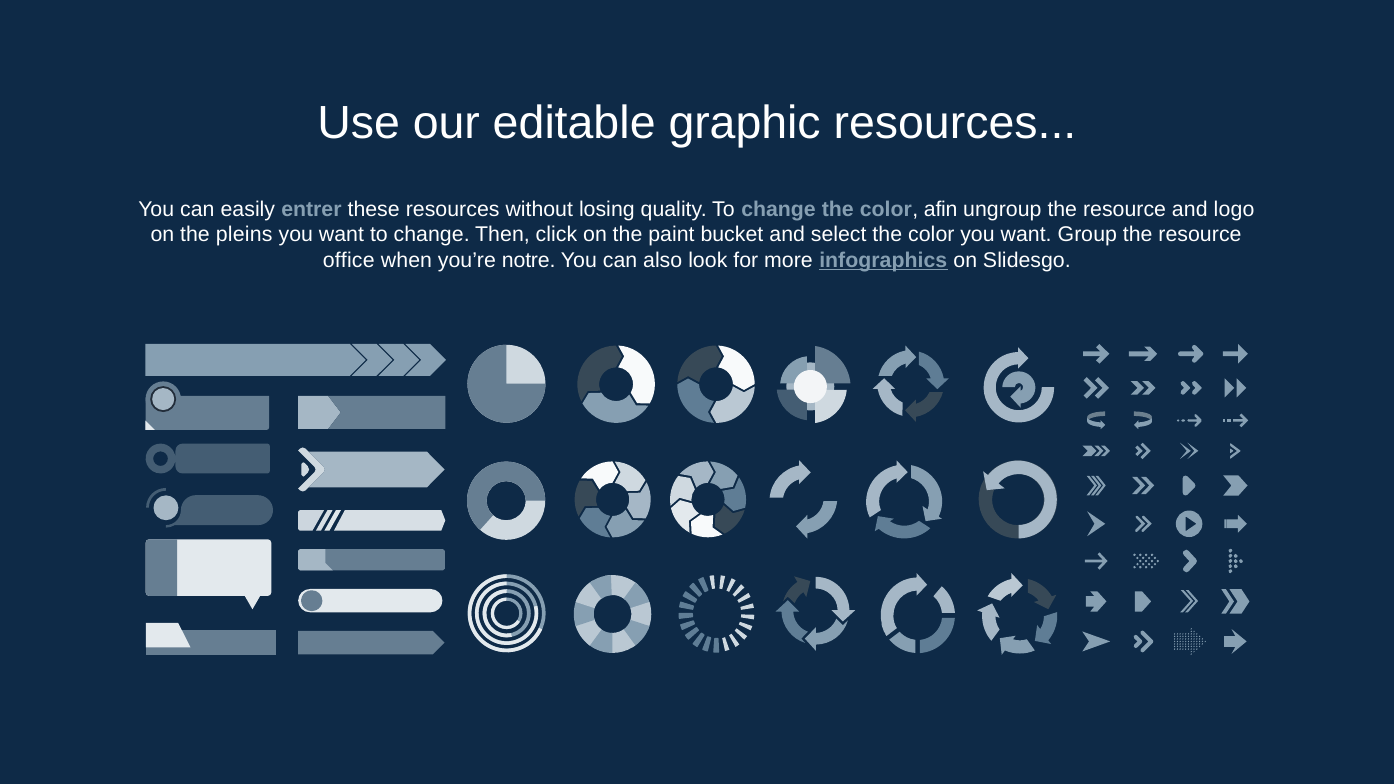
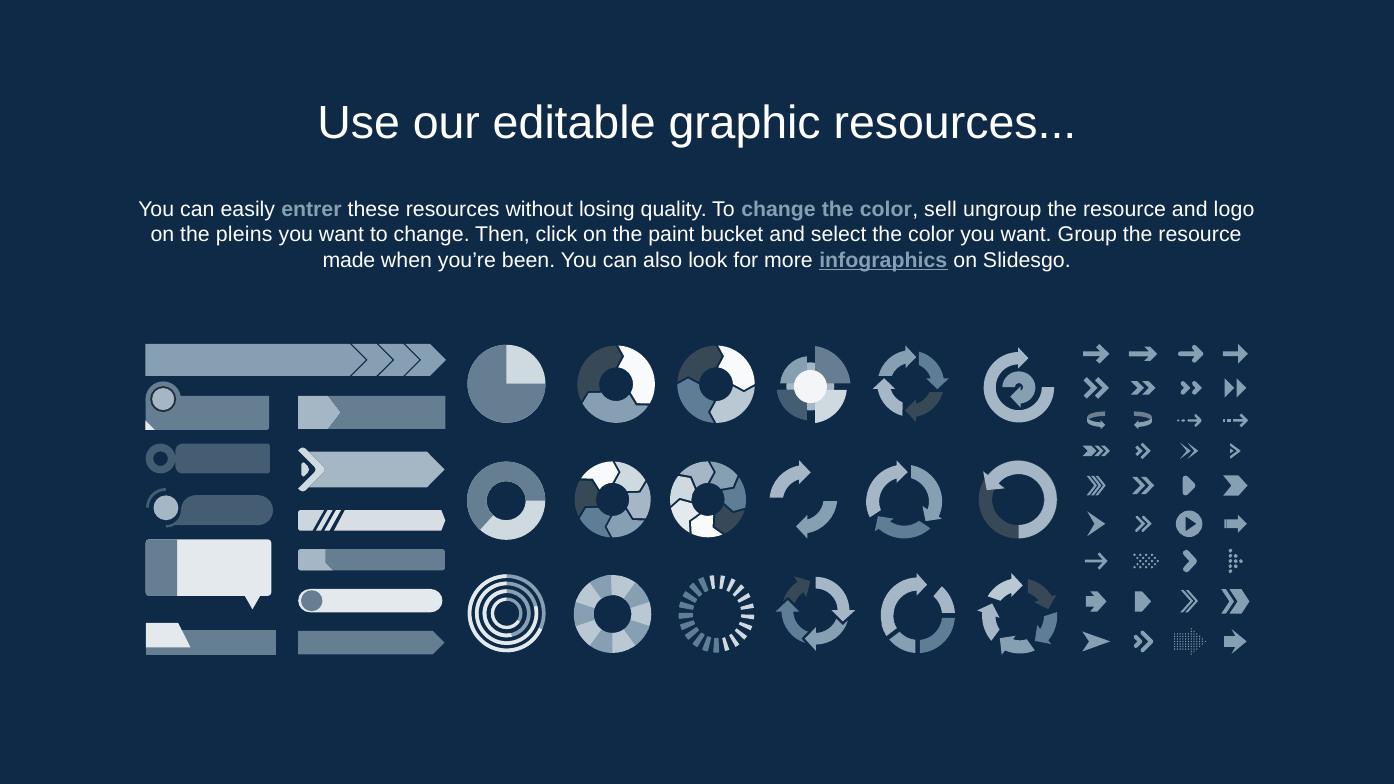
afin: afin -> sell (941, 209)
office: office -> made (349, 260)
notre: notre -> been (529, 260)
